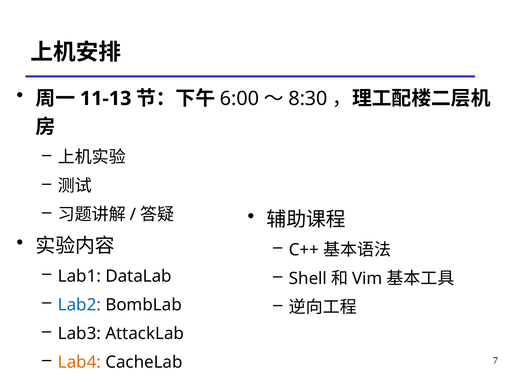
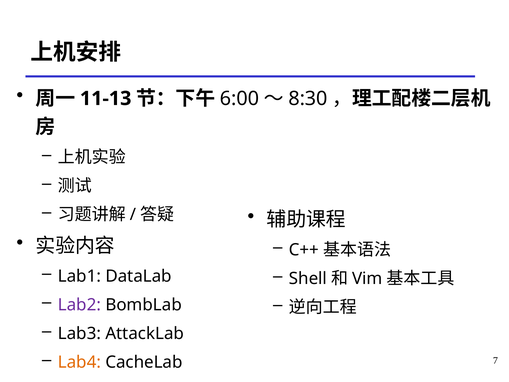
Lab2 colour: blue -> purple (79, 305)
